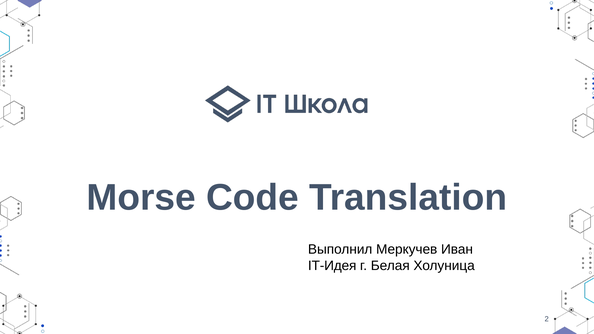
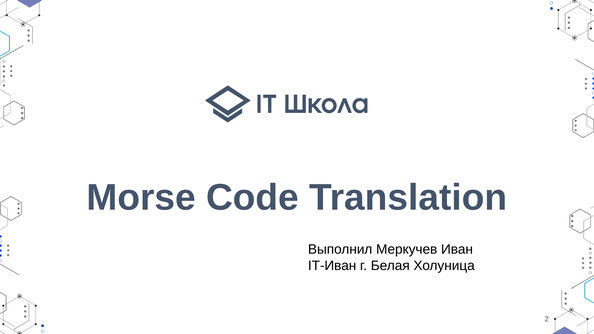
IT-Идея: IT-Идея -> IT-Иван (332, 266)
